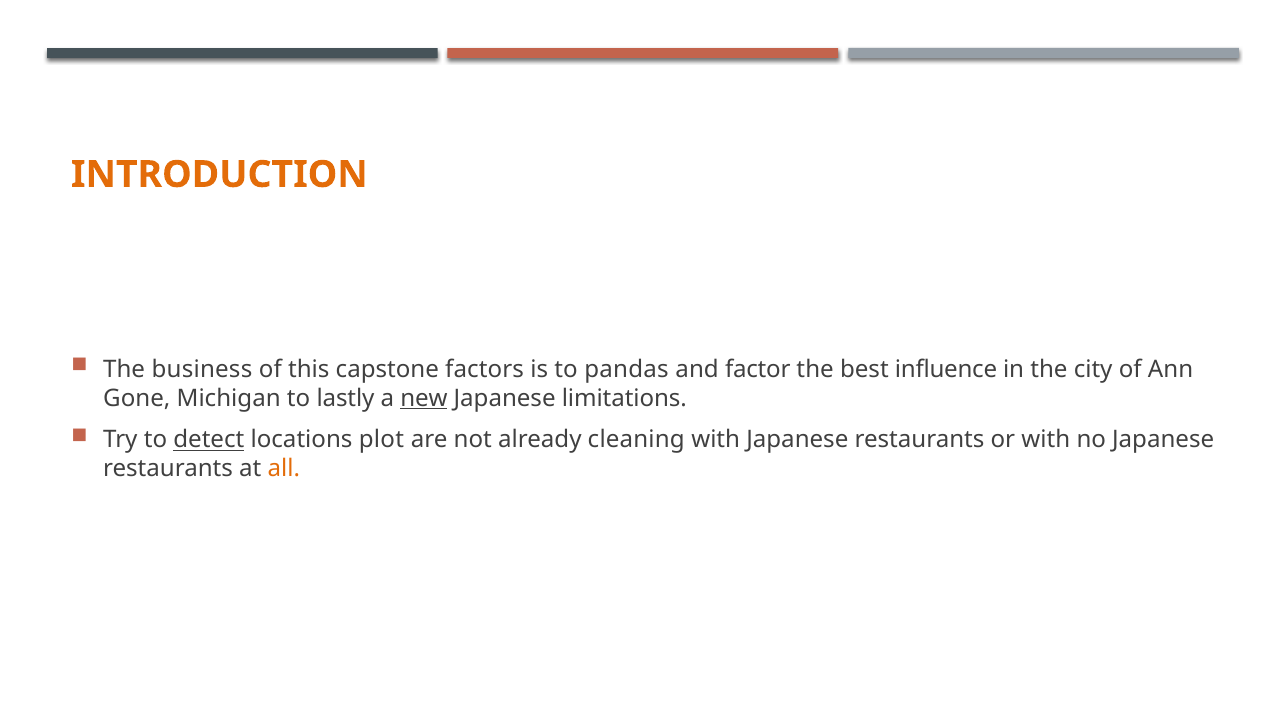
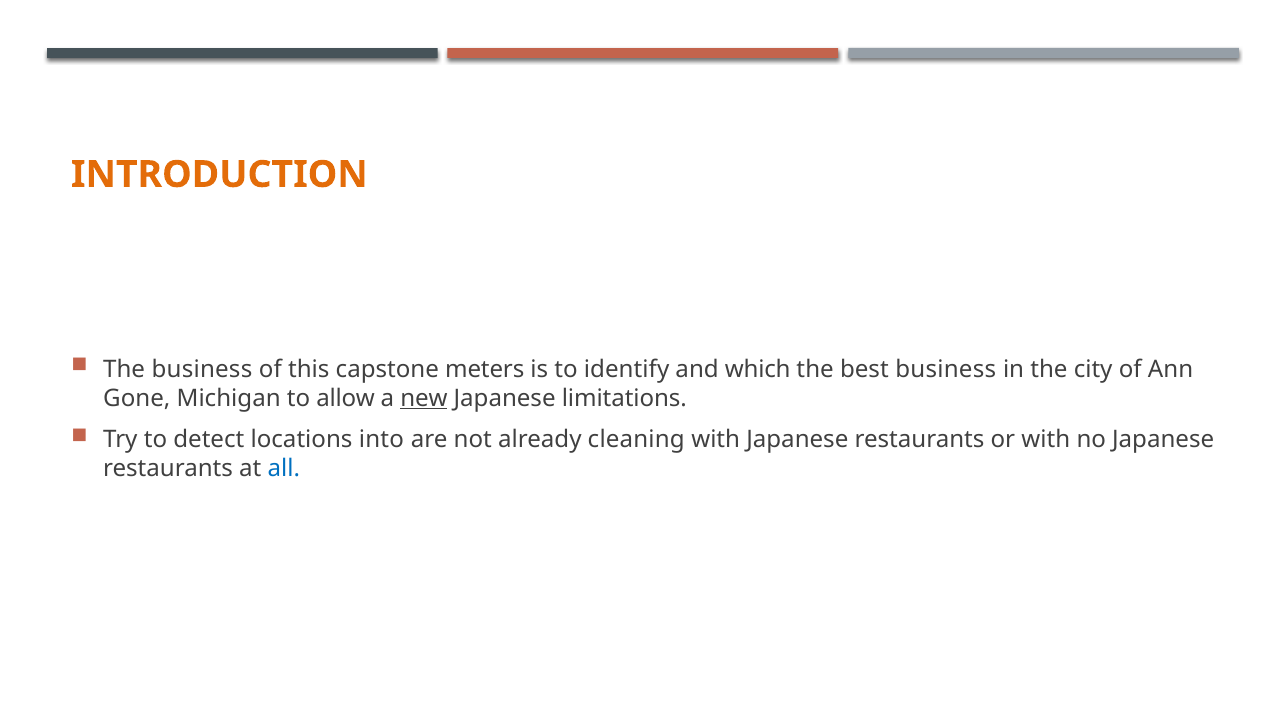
factors: factors -> meters (485, 369)
pandas: pandas -> identify (627, 369)
factor: factor -> which (758, 369)
best influence: influence -> business (946, 369)
lastly: lastly -> allow (346, 398)
detect underline: present -> none (209, 440)
plot: plot -> into (381, 440)
all colour: orange -> blue (284, 469)
